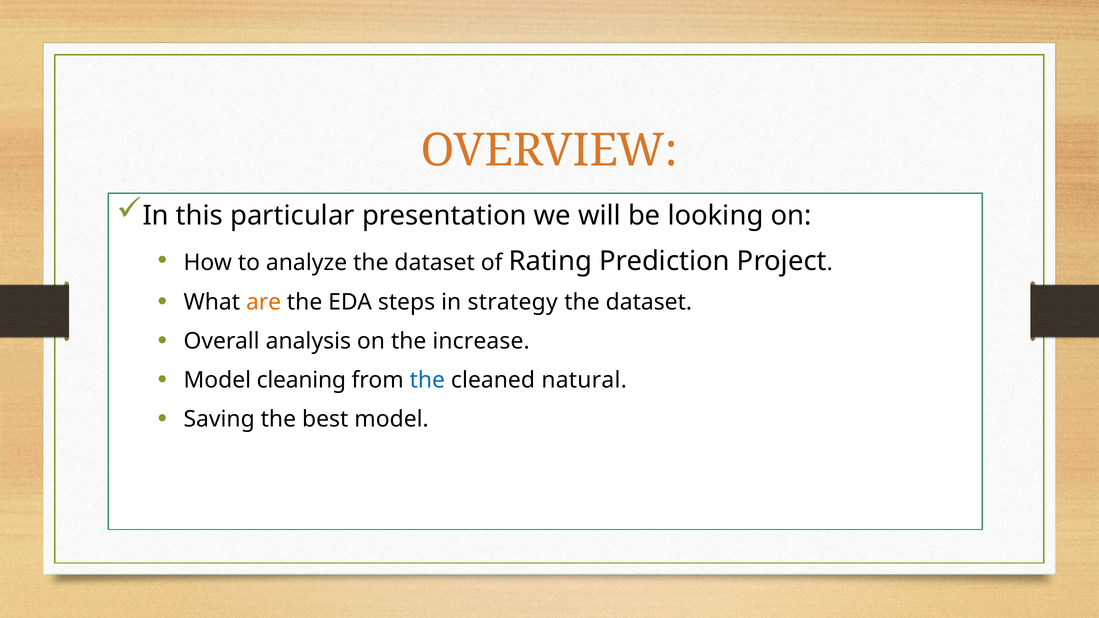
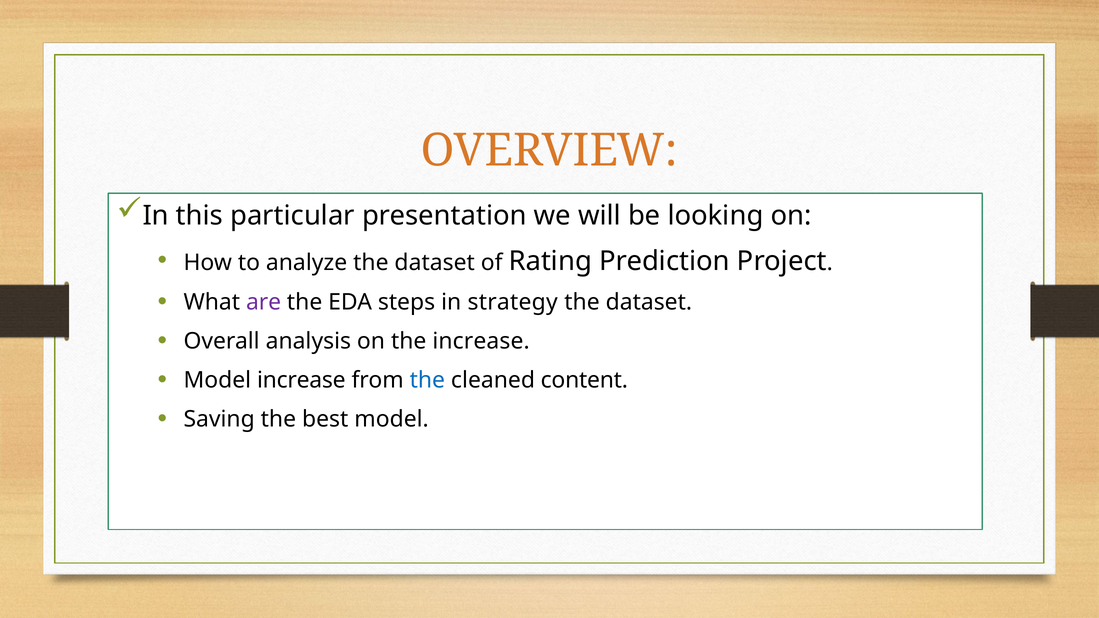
are colour: orange -> purple (264, 302)
Model cleaning: cleaning -> increase (301, 380)
natural: natural -> content (584, 380)
